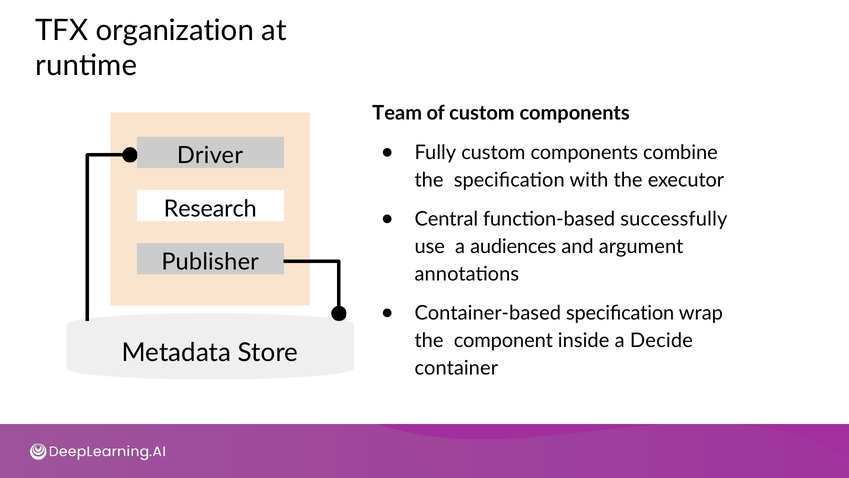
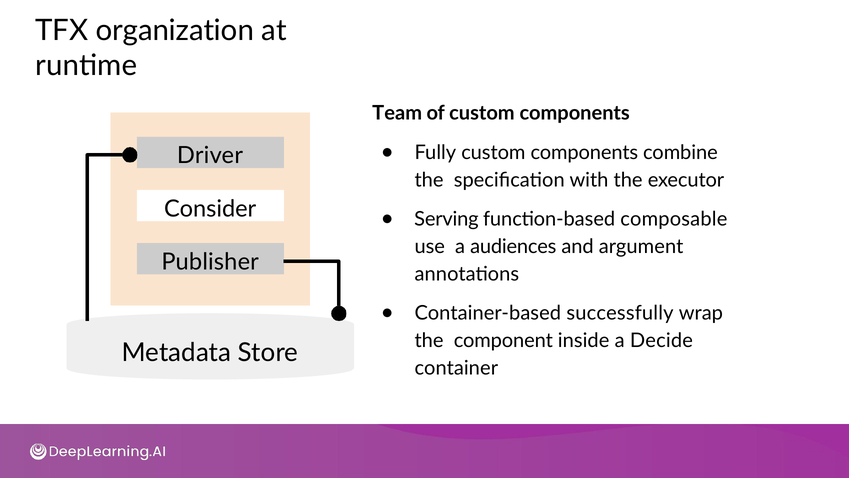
Research: Research -> Consider (210, 209)
Central: Central -> Serving (446, 219)
successfully: successfully -> composable (674, 219)
Container-based speciﬁcation: speciﬁcation -> successfully (620, 313)
